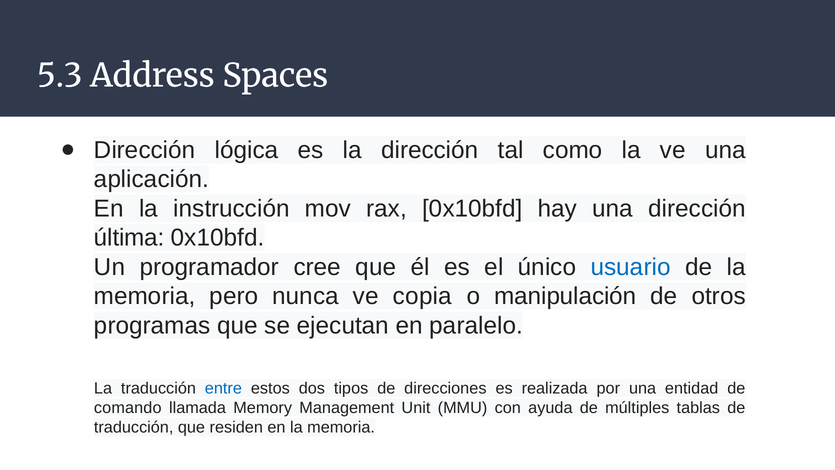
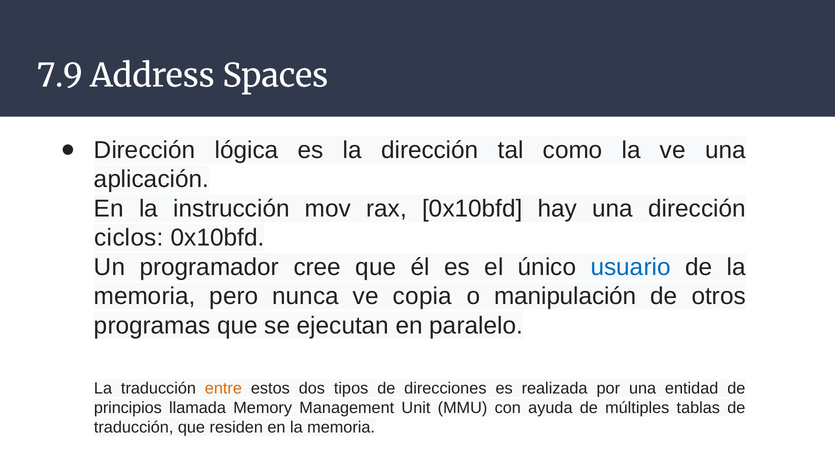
5.3: 5.3 -> 7.9 (60, 76)
última: última -> ciclos (129, 238)
entre colour: blue -> orange (223, 388)
comando: comando -> principios (128, 408)
